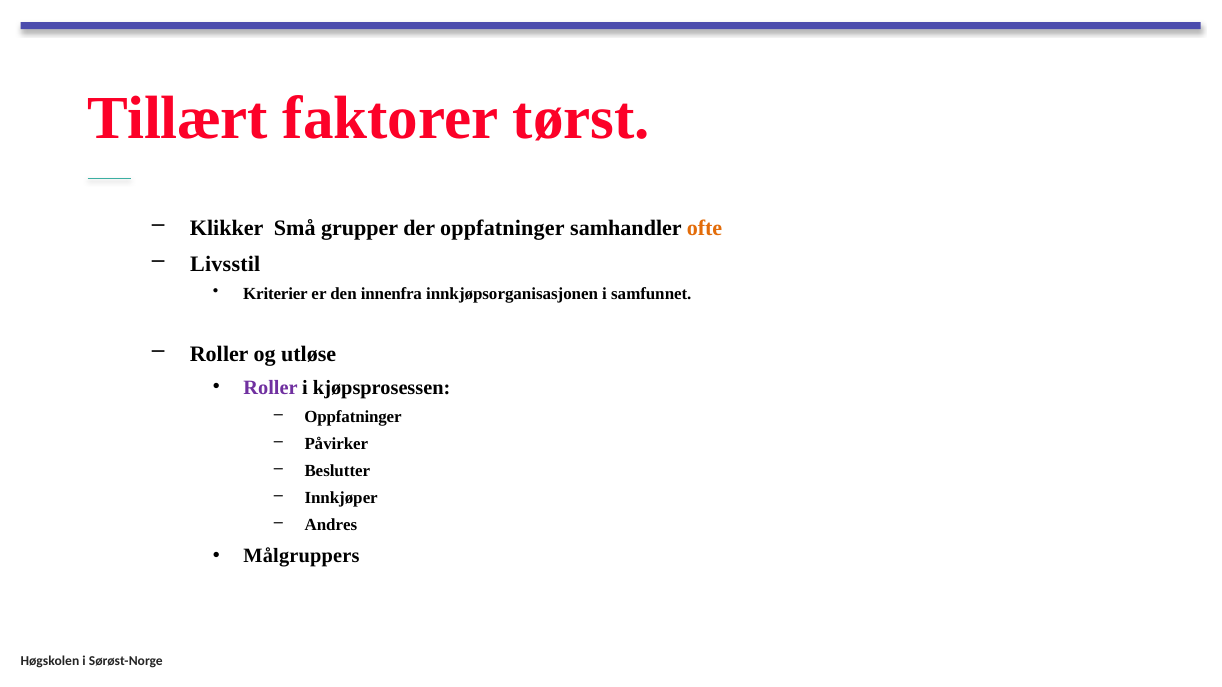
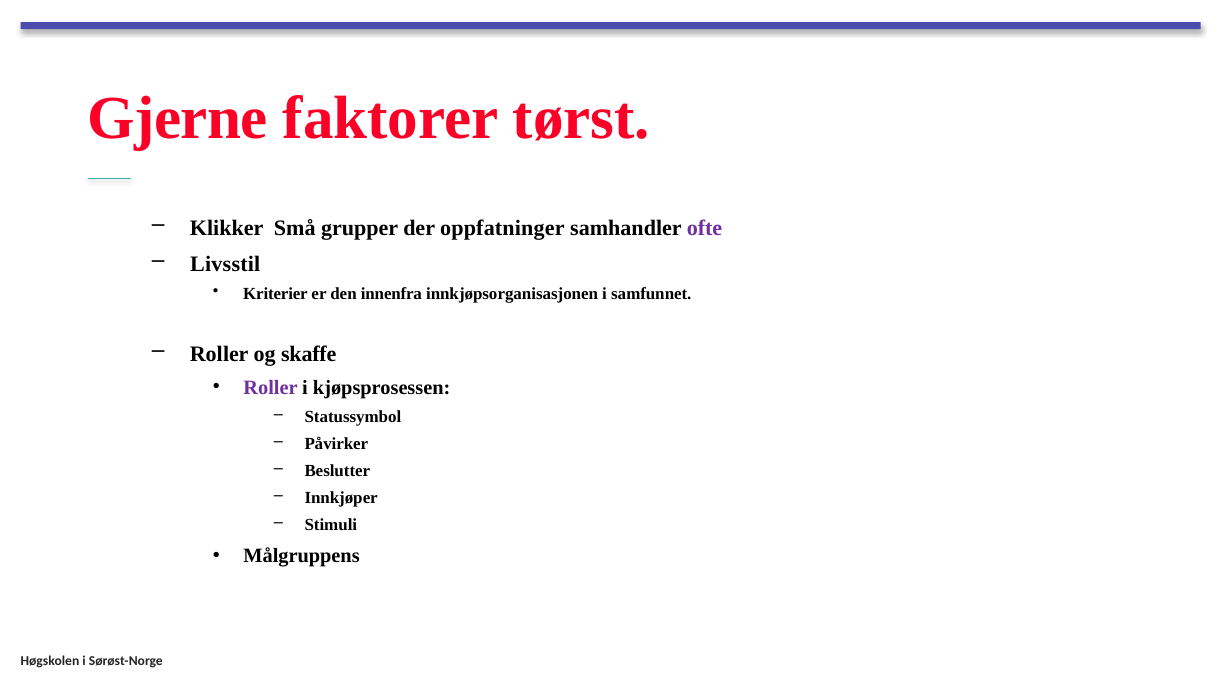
Tillært: Tillært -> Gjerne (178, 119)
ofte colour: orange -> purple (704, 228)
utløse: utløse -> skaffe (309, 354)
Oppfatninger: Oppfatninger -> Statussymbol (353, 417)
Andres: Andres -> Stimuli (331, 526)
Målgruppers: Målgruppers -> Målgruppens (302, 556)
